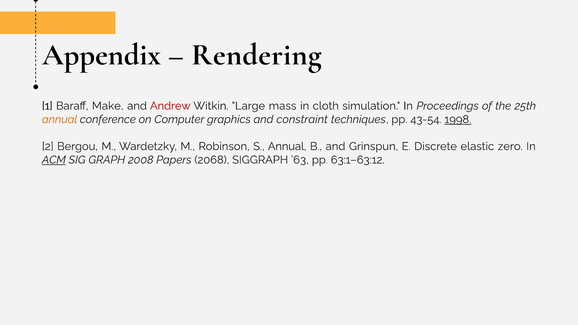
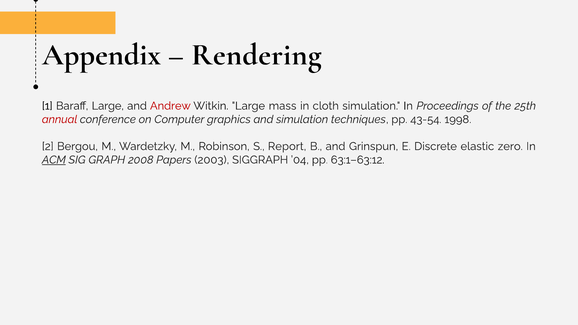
Baraff Make: Make -> Large (108, 106)
annual colour: orange -> red (60, 119)
and constraint: constraint -> simulation (302, 119)
1998 underline: present -> none (458, 119)
S Annual: Annual -> Report (287, 146)
2068: 2068 -> 2003 (212, 160)
’63: ’63 -> ’04 (300, 160)
